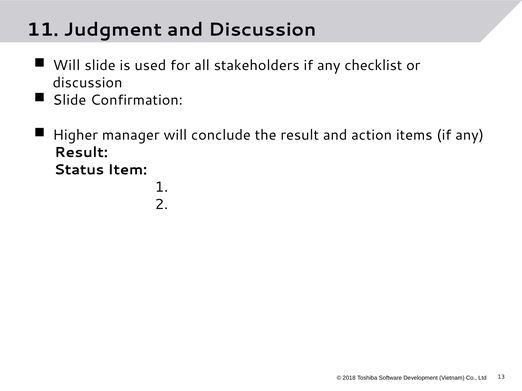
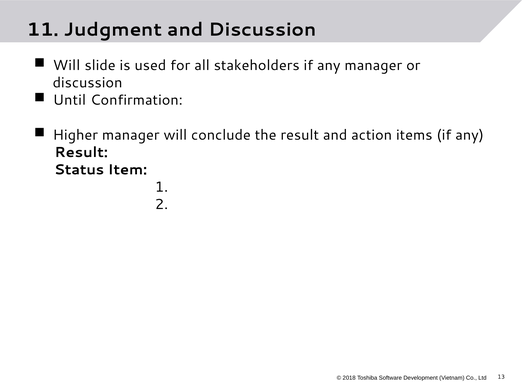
any checklist: checklist -> manager (373, 65)
Slide: Slide -> Until (69, 100)
